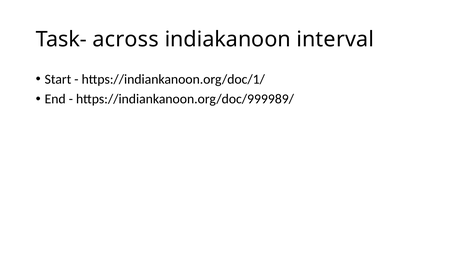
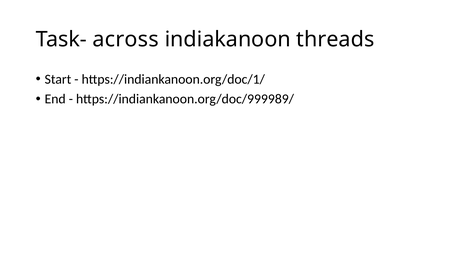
interval: interval -> threads (335, 39)
